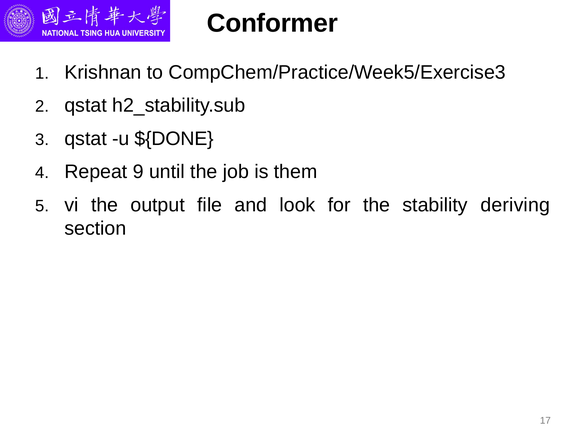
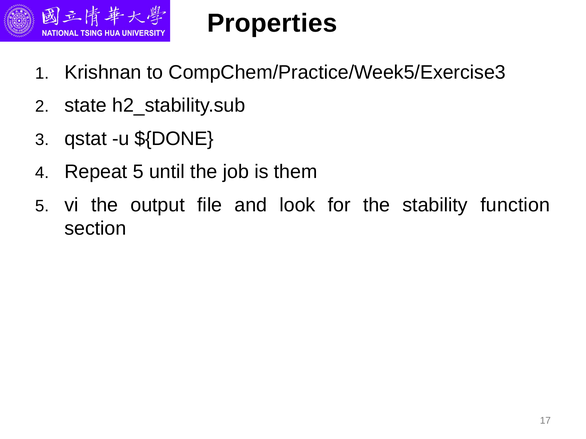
Conformer: Conformer -> Properties (272, 23)
qstat: qstat -> state (86, 106)
Repeat 9: 9 -> 5 (138, 172)
deriving: deriving -> function (515, 205)
